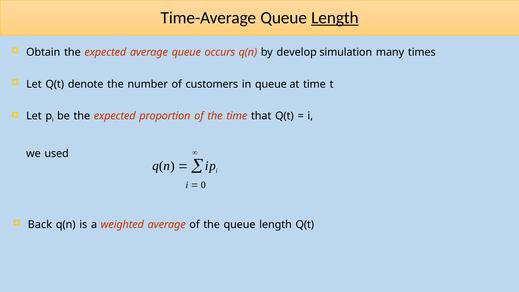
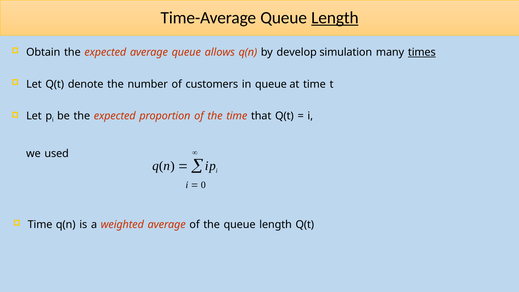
occurs: occurs -> allows (220, 52)
times underline: none -> present (422, 52)
Back: Back -> Time (40, 224)
